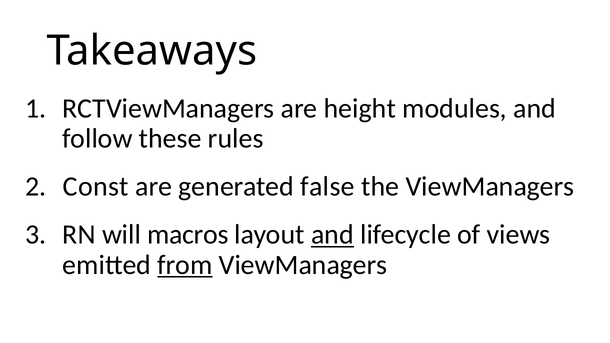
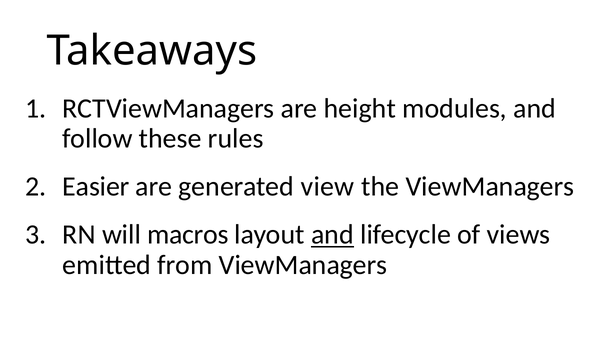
Const: Const -> Easier (96, 187)
false: false -> view (327, 187)
from underline: present -> none (185, 265)
